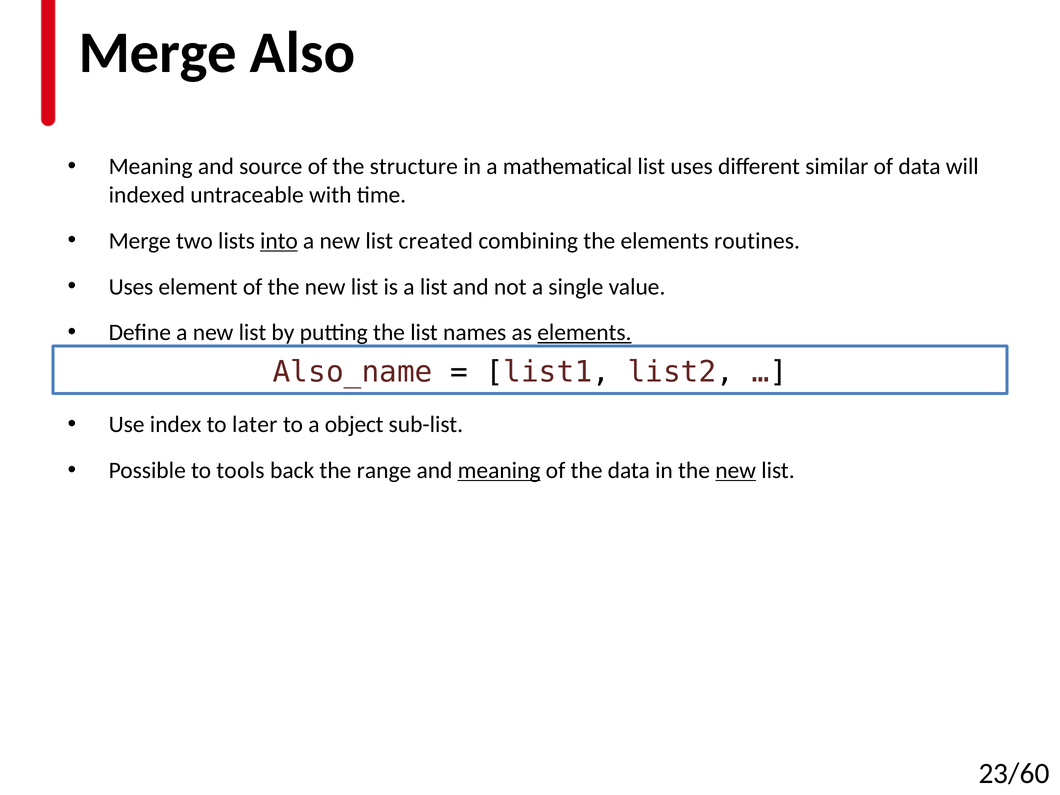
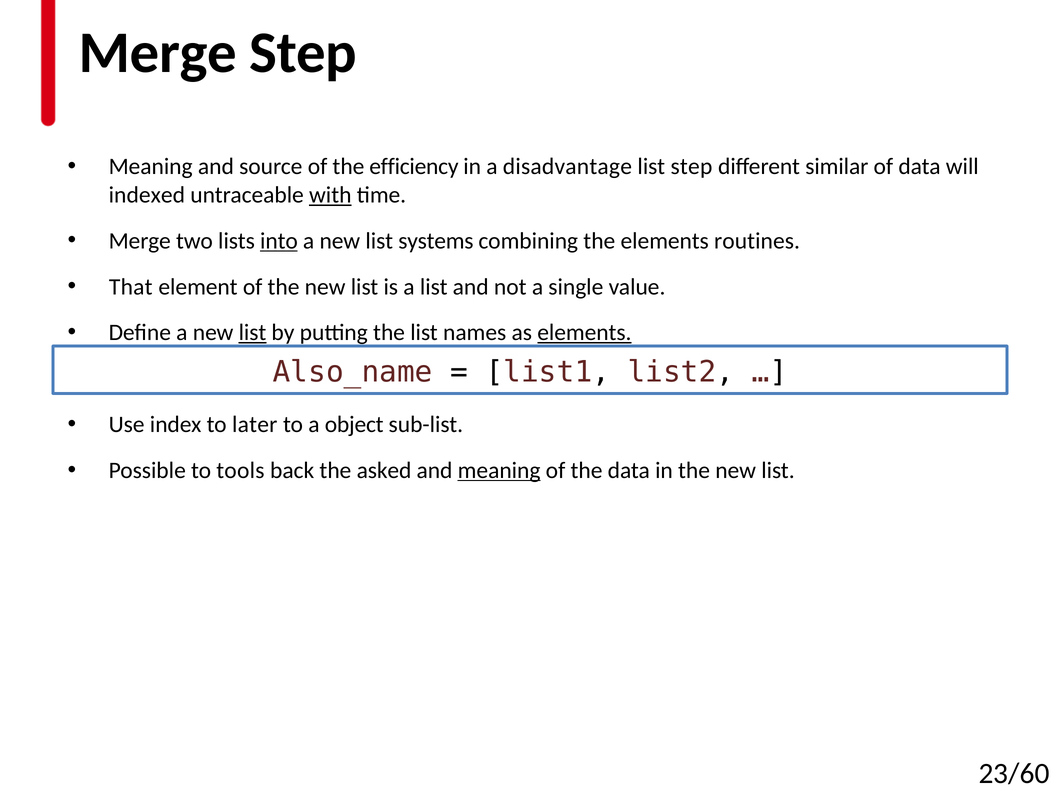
Merge Also: Also -> Step (303, 53)
structure: structure -> efficiency (414, 167)
mathematical: mathematical -> disadvantage (567, 167)
list uses: uses -> step (691, 167)
with underline: none -> present (330, 195)
created: created -> systems (436, 241)
Uses: Uses -> That (131, 287)
list underline: none -> present (252, 333)
range: range -> asked (384, 470)
new underline: present -> none (736, 470)
